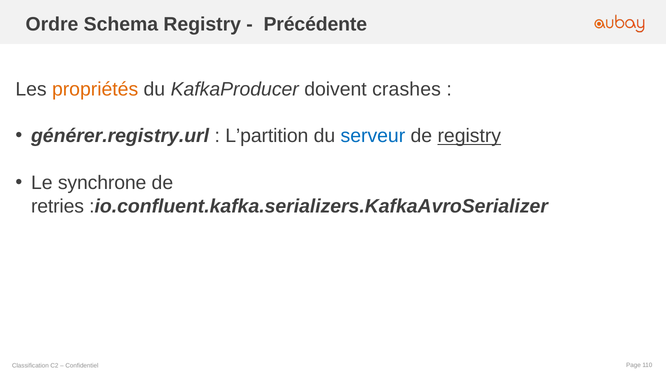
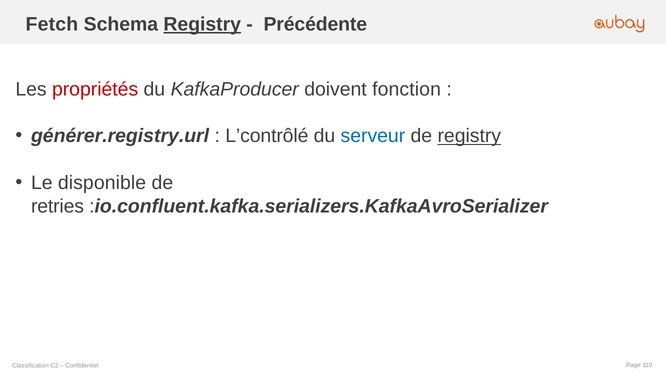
Ordre: Ordre -> Fetch (52, 24)
Registry underline: none -> present (202, 24)
propriétés colour: orange -> red (95, 89)
crashes: crashes -> fonction (407, 89)
L’partition: L’partition -> L’contrôlé (267, 136)
synchrone: synchrone -> disponible (102, 183)
